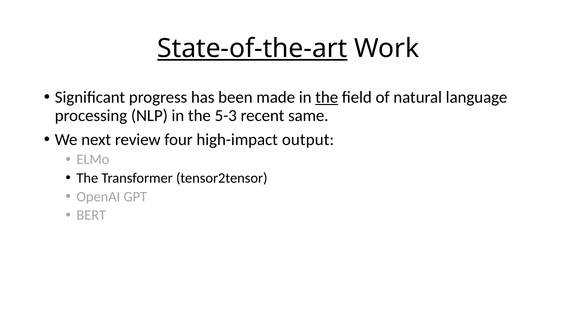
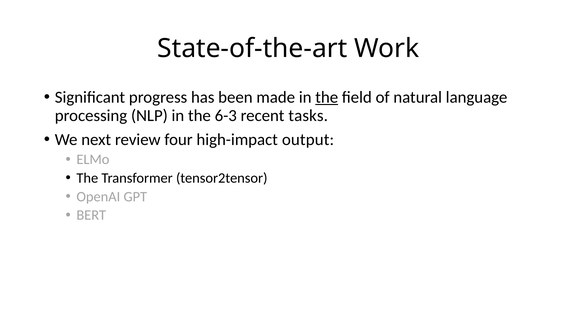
State-of-the-art underline: present -> none (252, 48)
5-3: 5-3 -> 6-3 (226, 116)
same: same -> tasks (308, 116)
